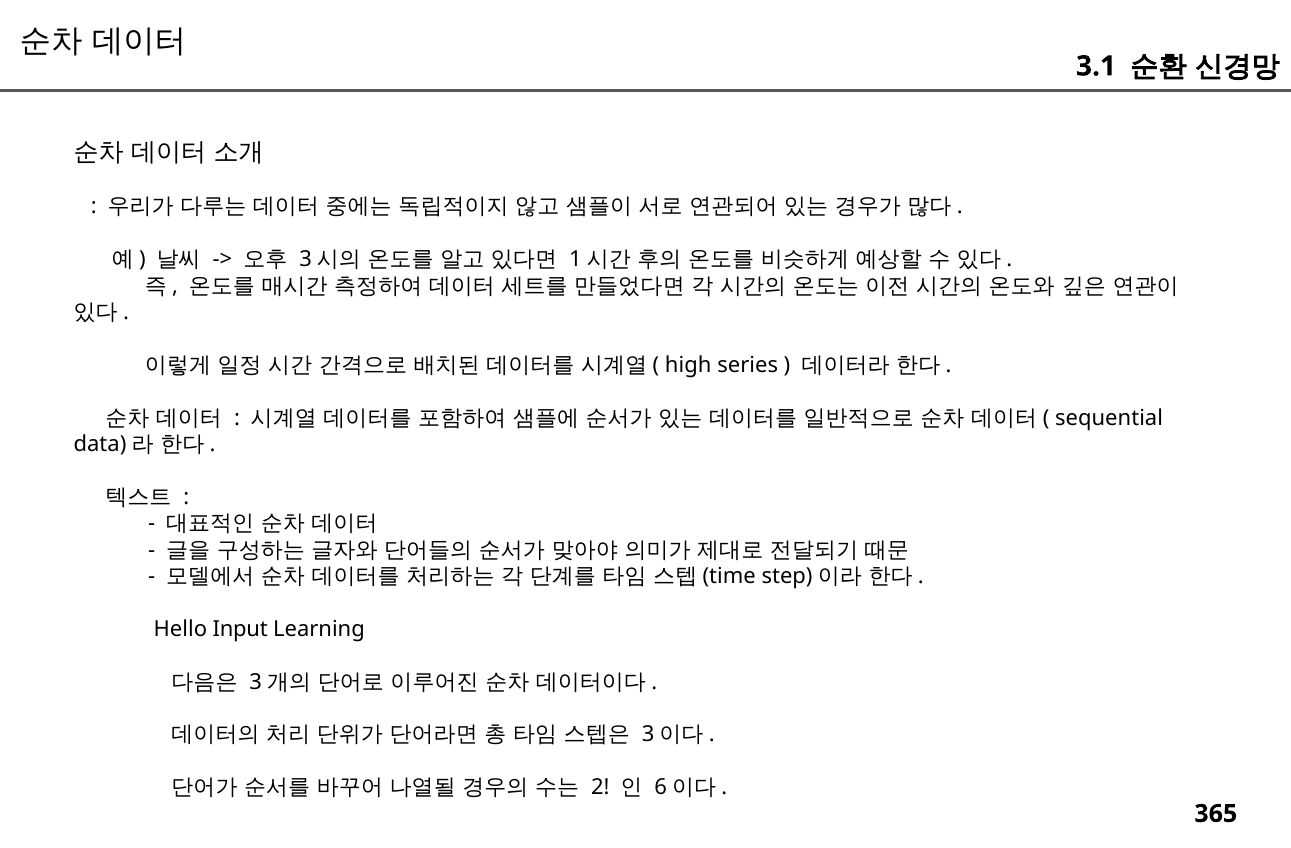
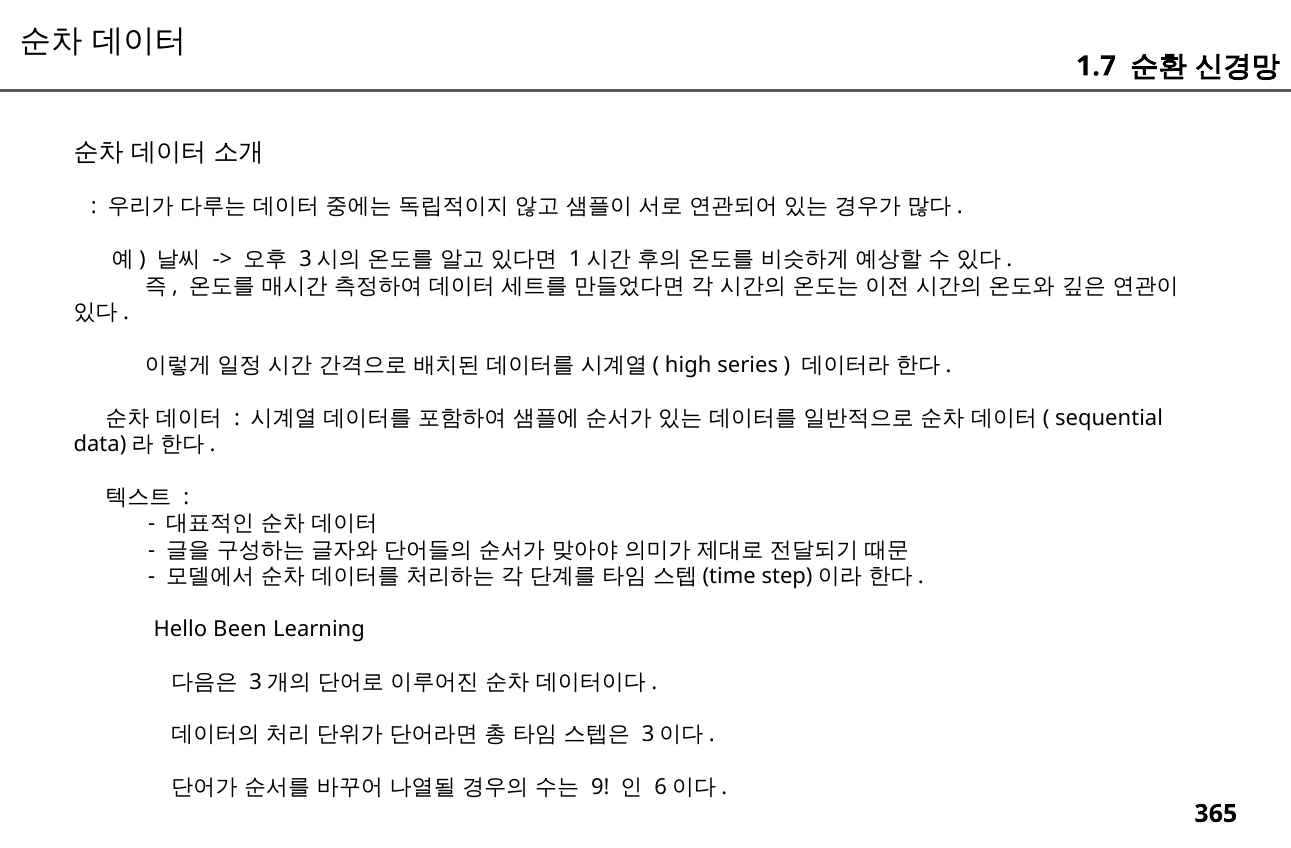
3.1: 3.1 -> 1.7 (1096, 66)
Input: Input -> Been (240, 629)
2: 2 -> 9 (600, 787)
